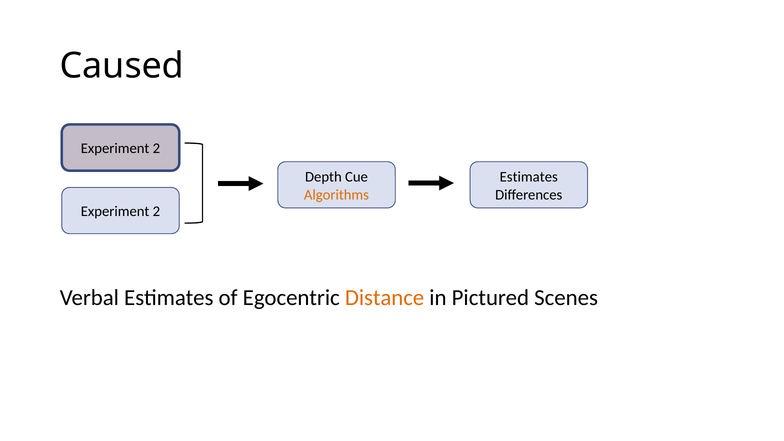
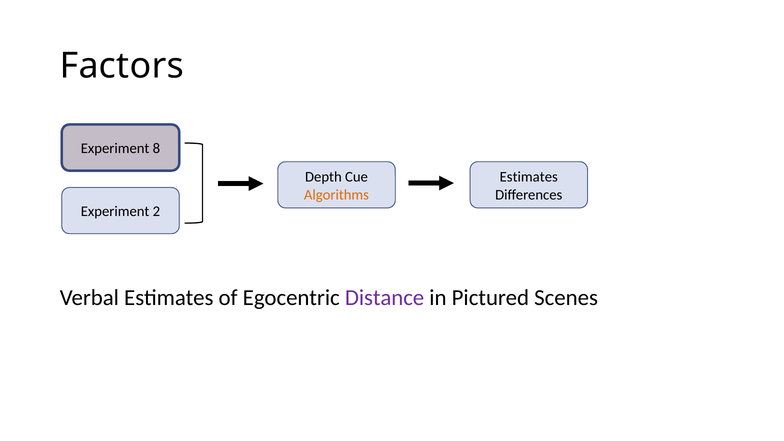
Caused: Caused -> Factors (122, 66)
2: 2 -> 8 (156, 149)
Distance colour: orange -> purple (385, 297)
